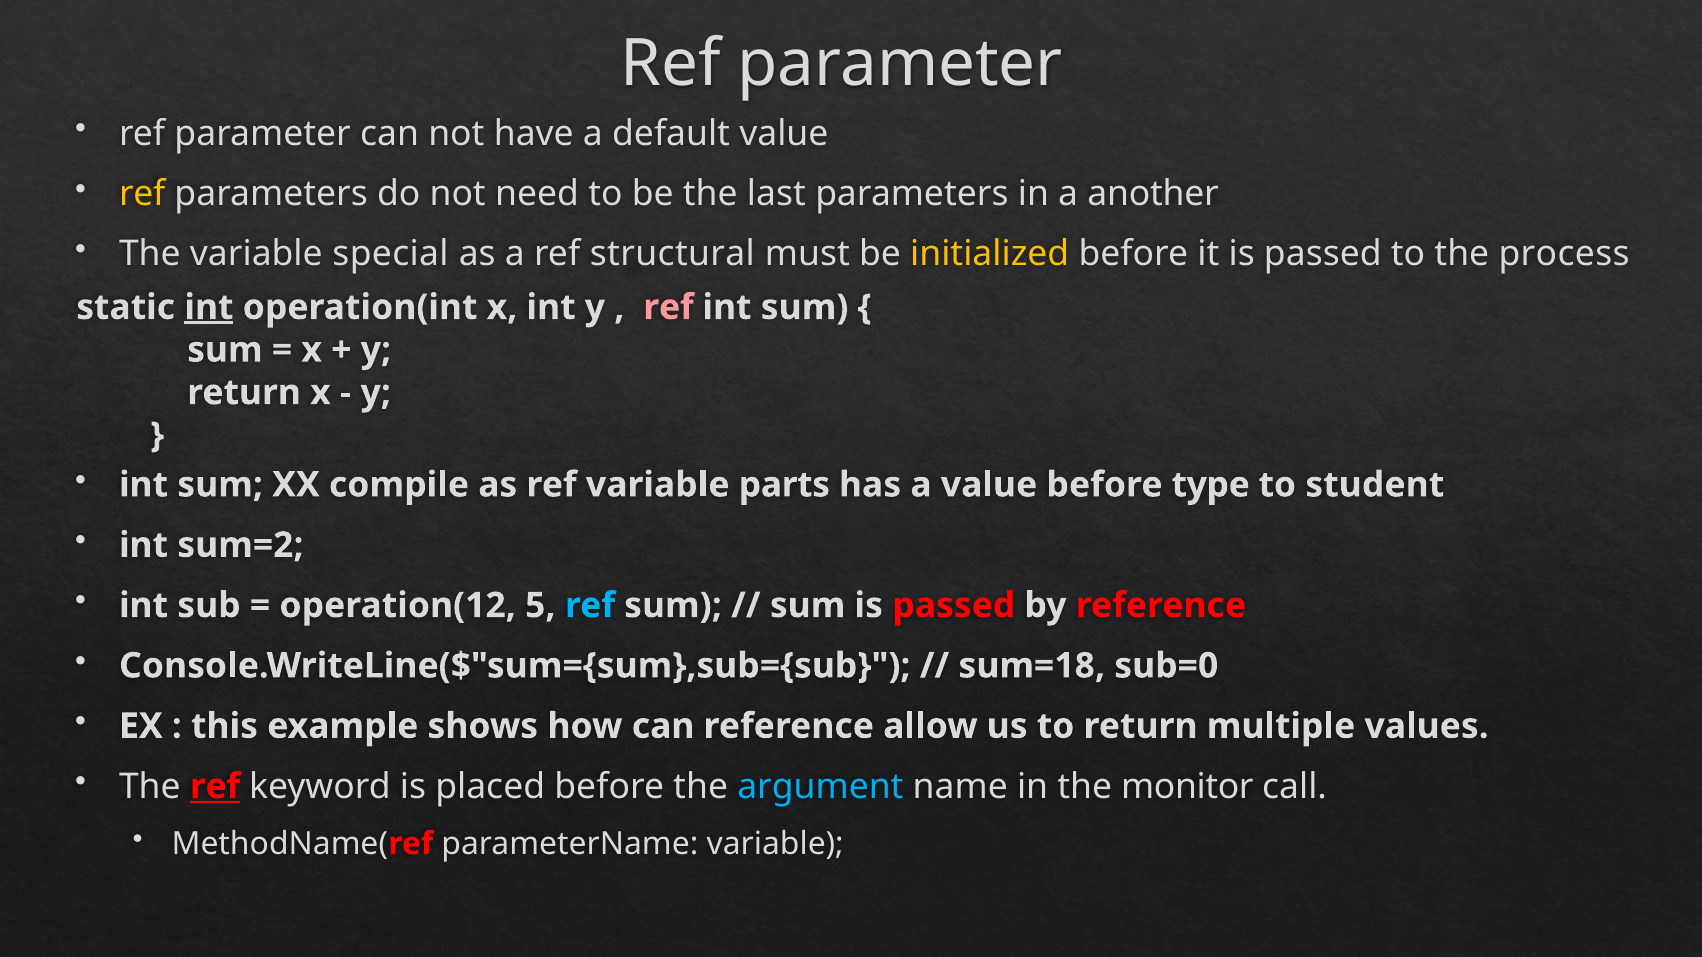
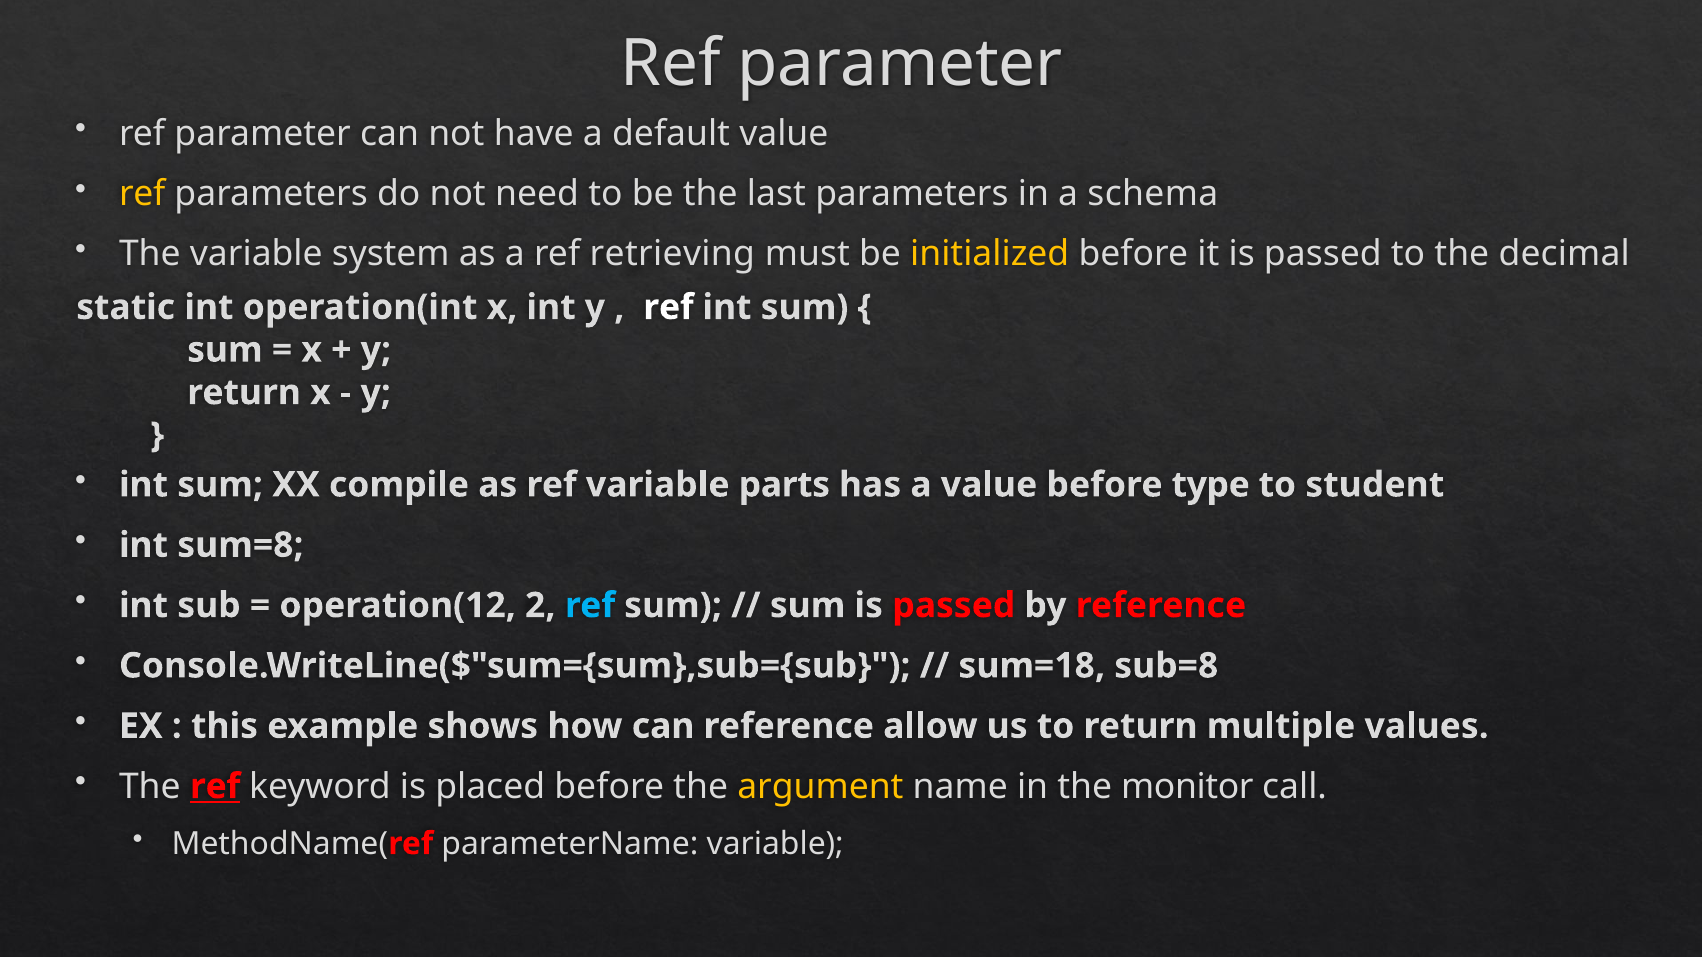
another: another -> schema (1153, 194)
special: special -> system (391, 254)
structural: structural -> retrieving (672, 254)
process: process -> decimal (1564, 254)
int underline: present -> none (209, 307)
ref colour: pink -> white (668, 307)
sum=2: sum=2 -> sum=8 (240, 545)
5: 5 -> 2 (540, 606)
sub=0: sub=0 -> sub=8 (1166, 666)
argument colour: light blue -> yellow (820, 787)
